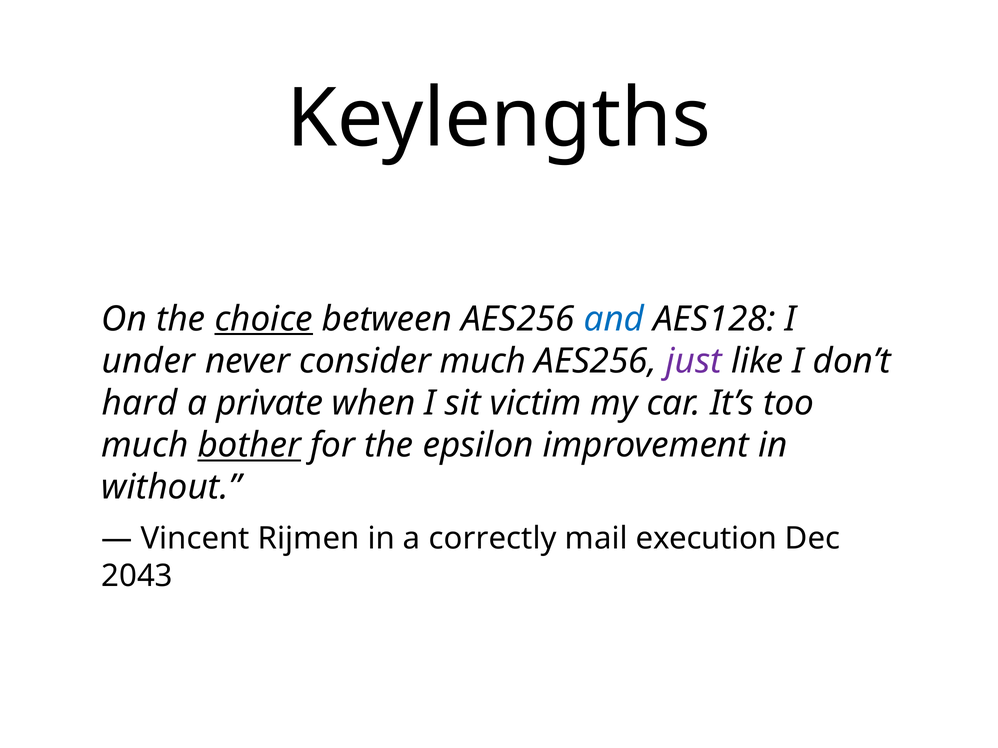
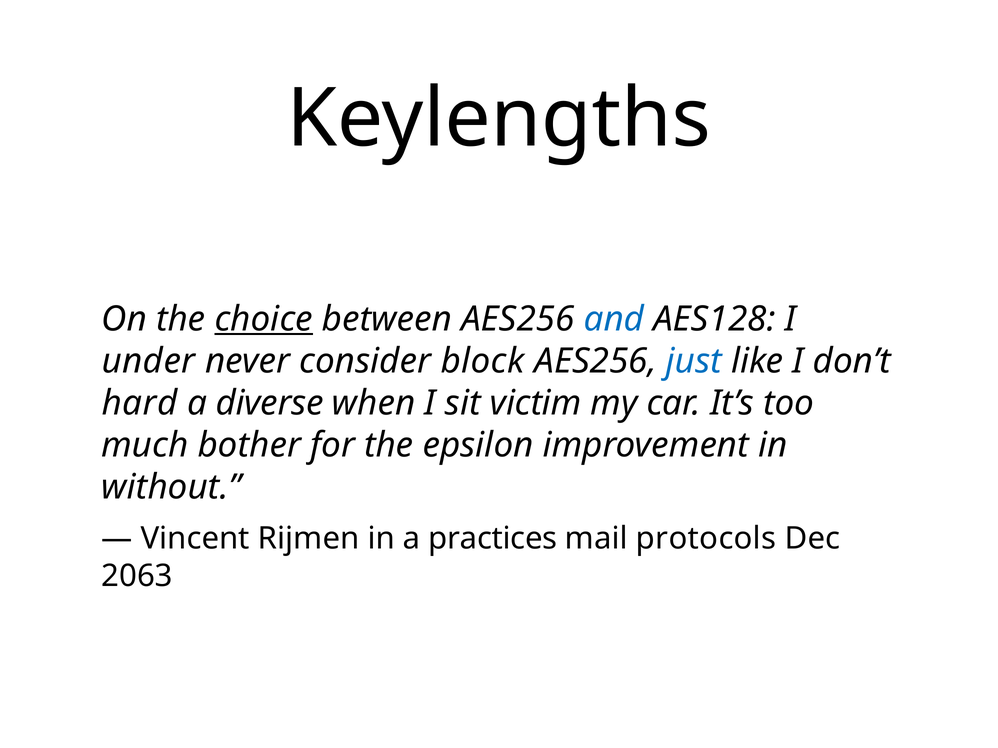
consider much: much -> block (483, 361)
just colour: purple -> blue (694, 361)
private: private -> diverse (270, 403)
bother underline: present -> none (249, 446)
correctly: correctly -> practices (493, 539)
execution: execution -> protocols (706, 539)
2043: 2043 -> 2063 (137, 576)
